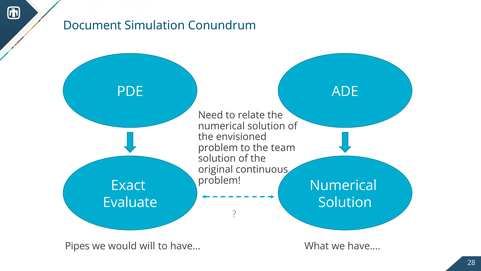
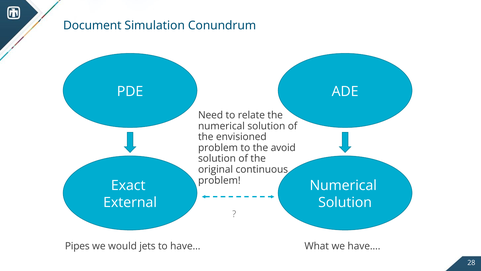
team: team -> avoid (283, 148)
Evaluate: Evaluate -> External (130, 202)
will: will -> jets (147, 246)
